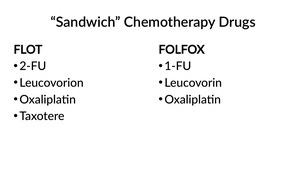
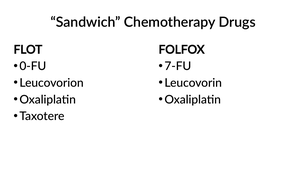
2-FU: 2-FU -> 0-FU (33, 66)
1-FU: 1-FU -> 7-FU (178, 66)
